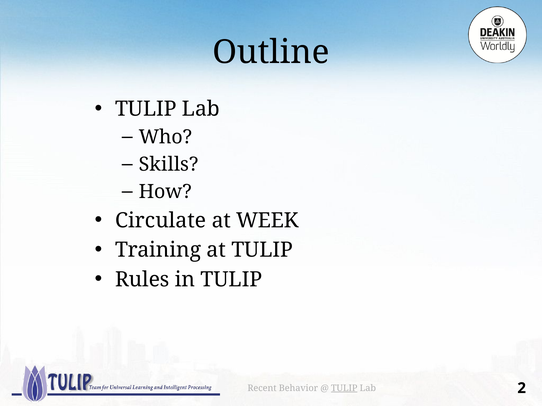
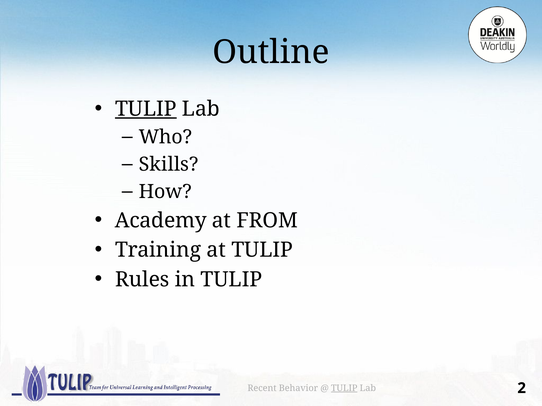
TULIP underline: none -> present (146, 109)
Circulate: Circulate -> Academy (161, 221)
WEEK: WEEK -> FROM (267, 221)
